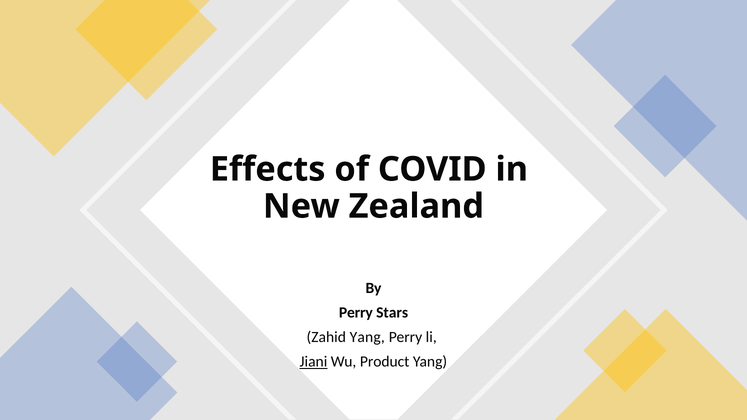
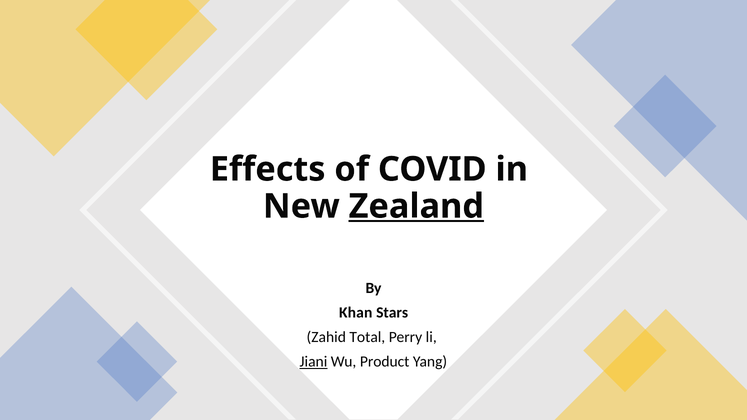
Zealand underline: none -> present (416, 206)
Perry: Perry -> Khan (356, 313)
Zahid Yang: Yang -> Total (367, 337)
